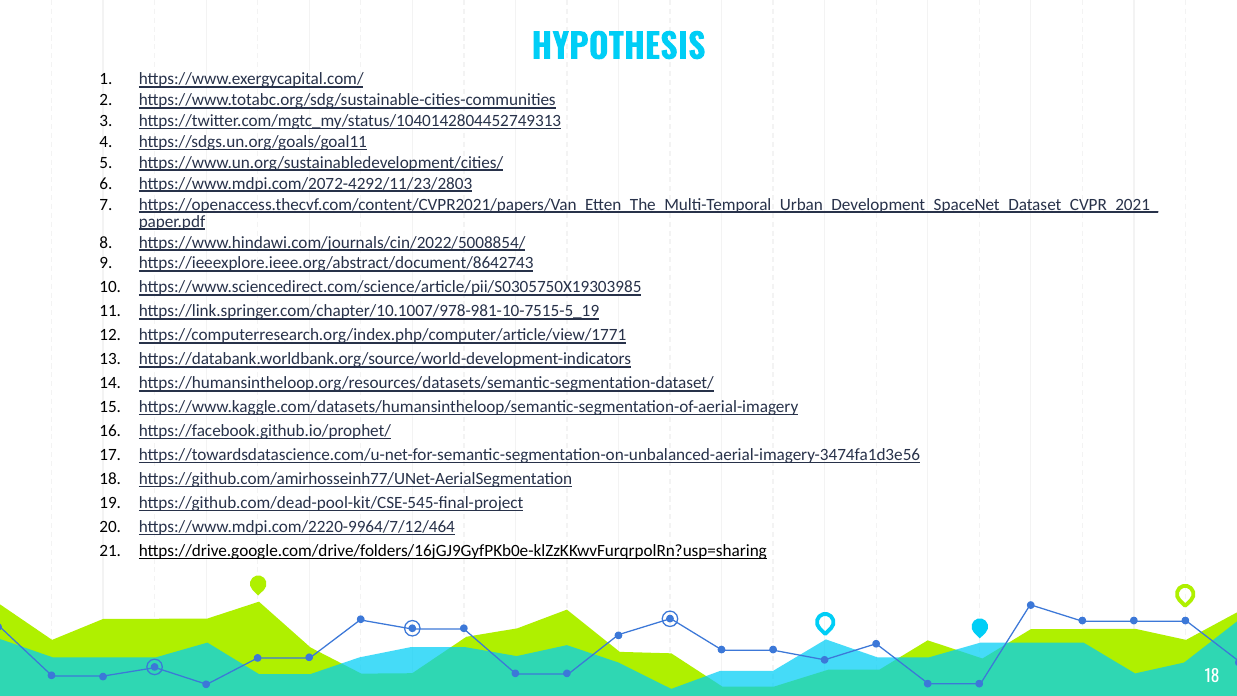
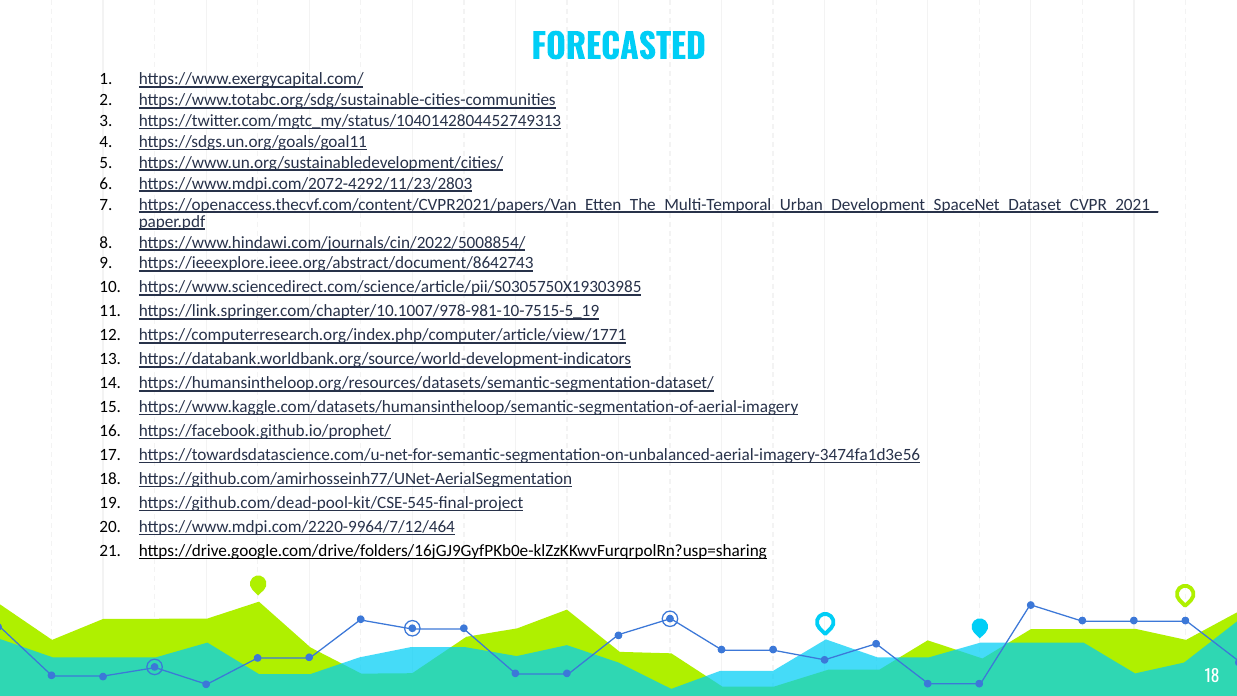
HYPOTHESIS: HYPOTHESIS -> FORECASTED (619, 48)
